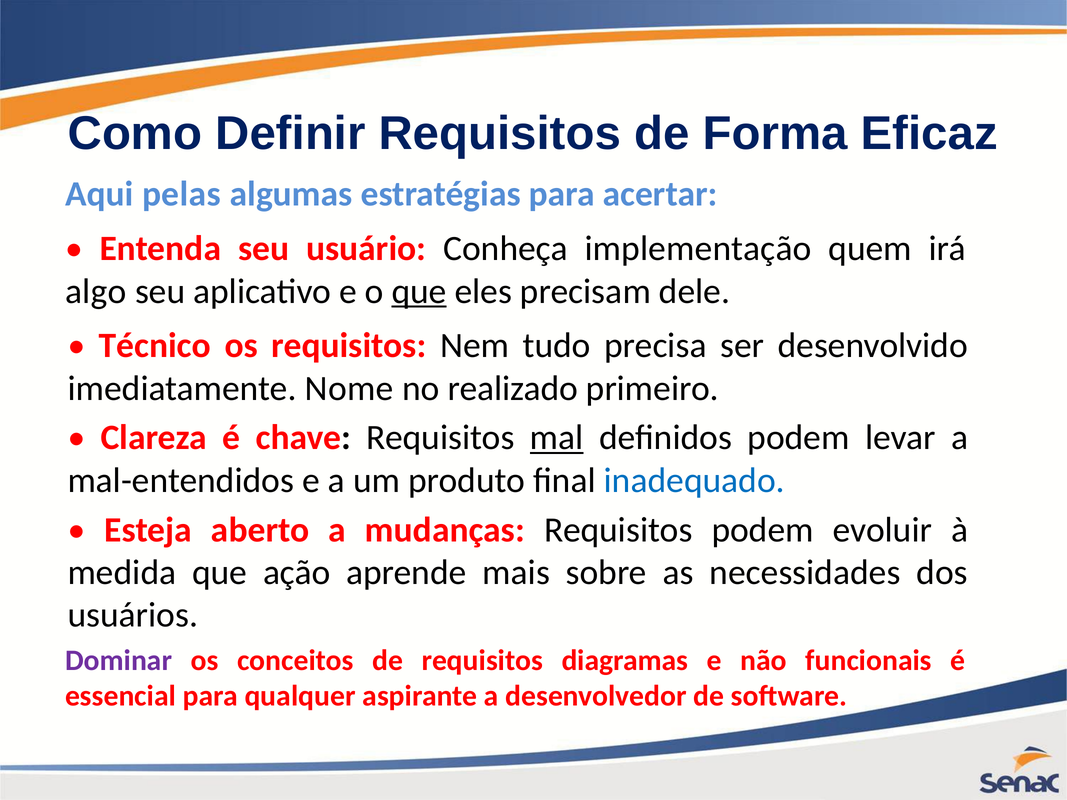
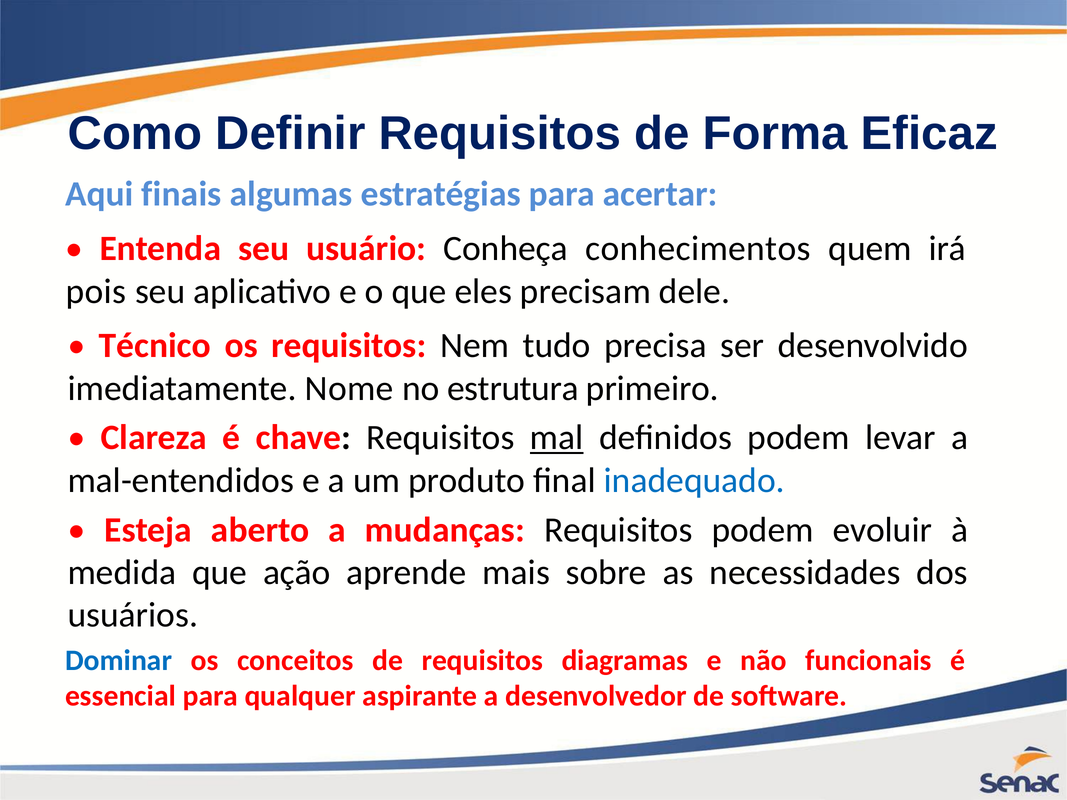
pelas: pelas -> finais (182, 194)
implementação: implementação -> conhecimentos (698, 249)
algo: algo -> pois (96, 291)
que underline: present -> none (419, 291)
realizado: realizado -> estrutura (513, 388)
Dominar colour: purple -> blue (119, 660)
